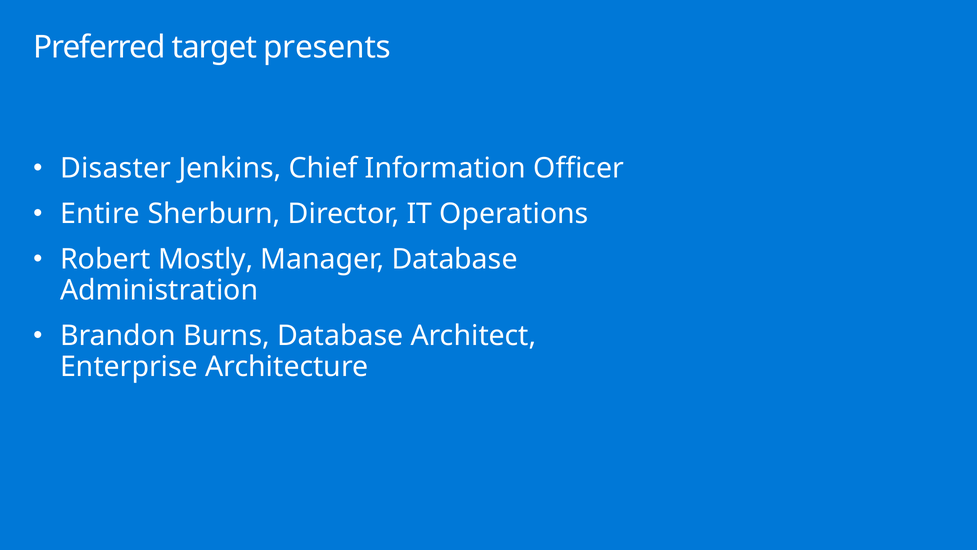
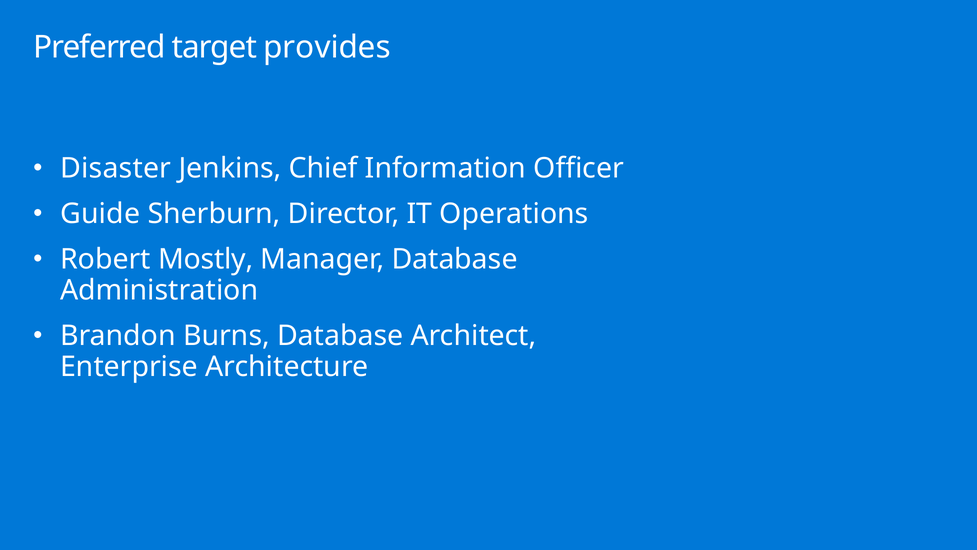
presents: presents -> provides (327, 47)
Entire: Entire -> Guide (100, 214)
